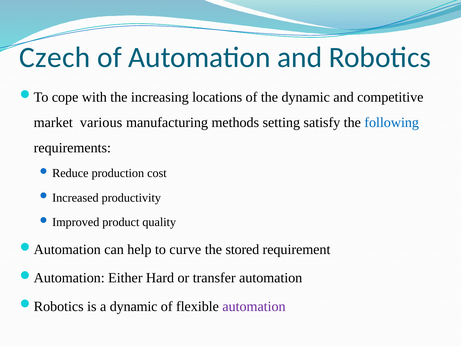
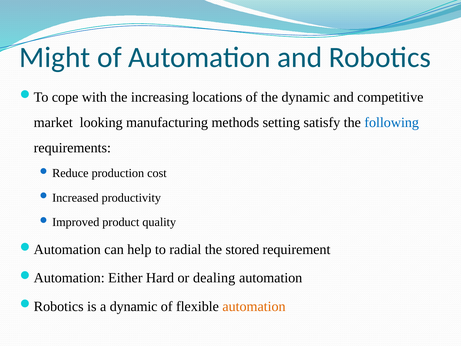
Czech: Czech -> Might (55, 57)
various: various -> looking (101, 122)
curve: curve -> radial (185, 249)
transfer: transfer -> dealing (214, 278)
automation colour: purple -> orange (254, 306)
